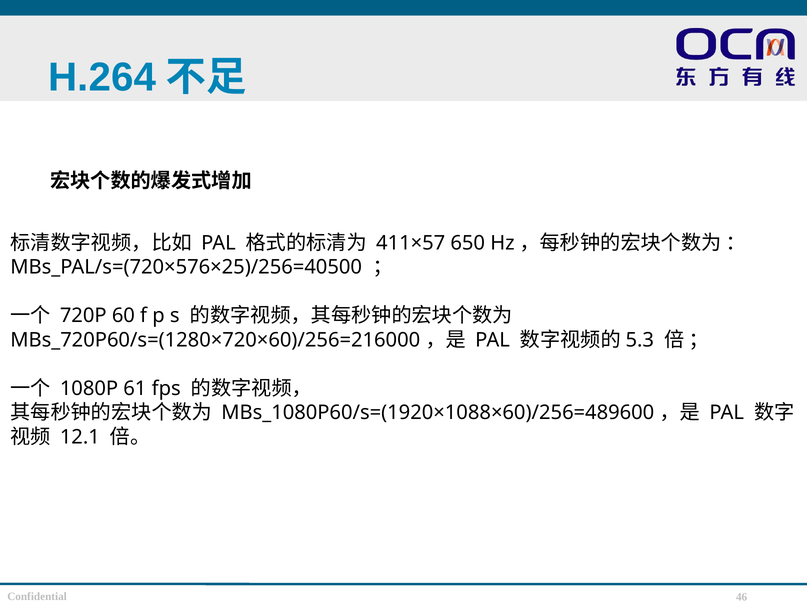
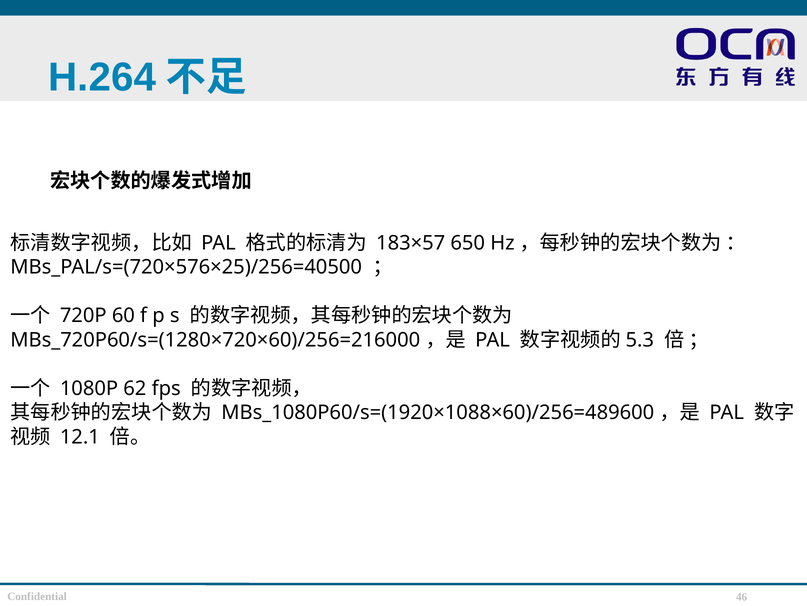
411×57: 411×57 -> 183×57 (411, 243)
61: 61 -> 62 (135, 388)
